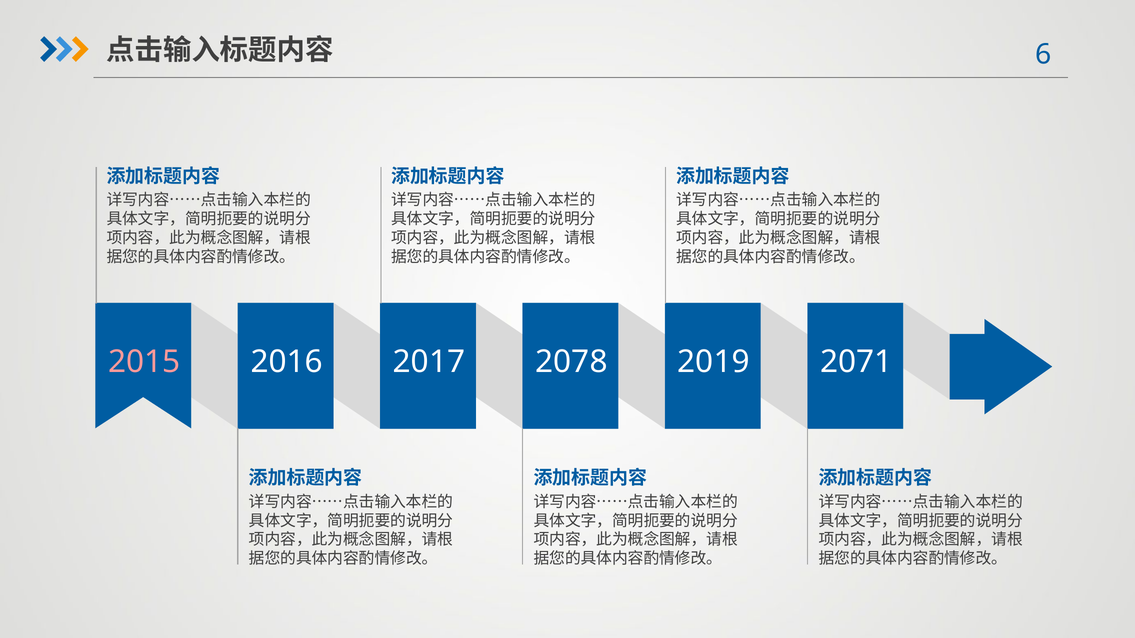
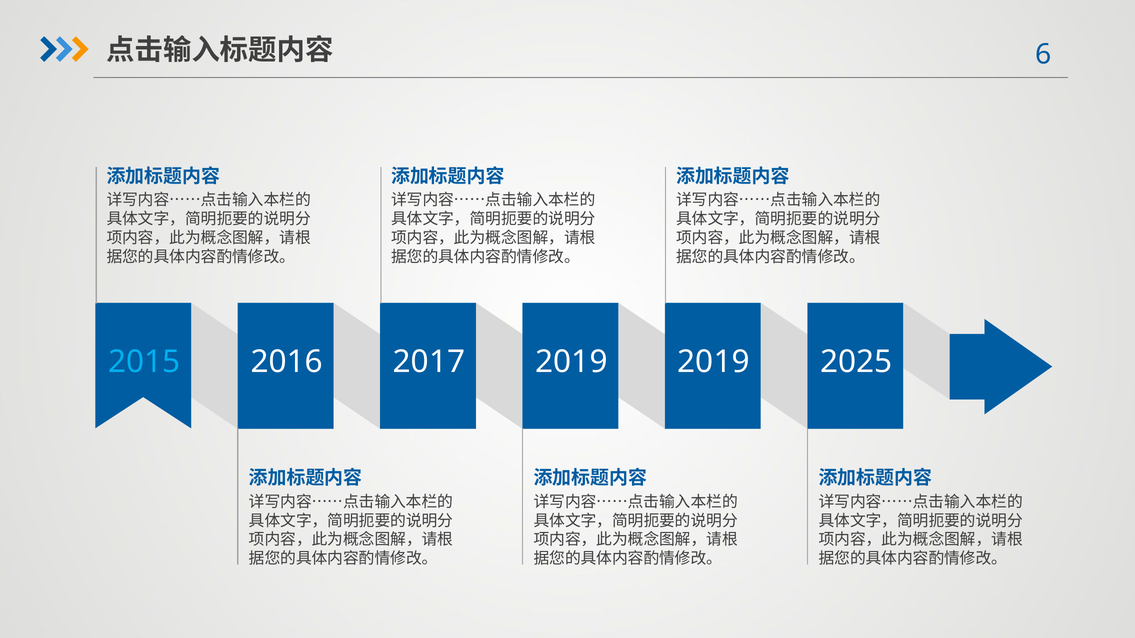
2015 colour: pink -> light blue (144, 362)
2017 2078: 2078 -> 2019 (571, 362)
2071: 2071 -> 2025 (856, 362)
